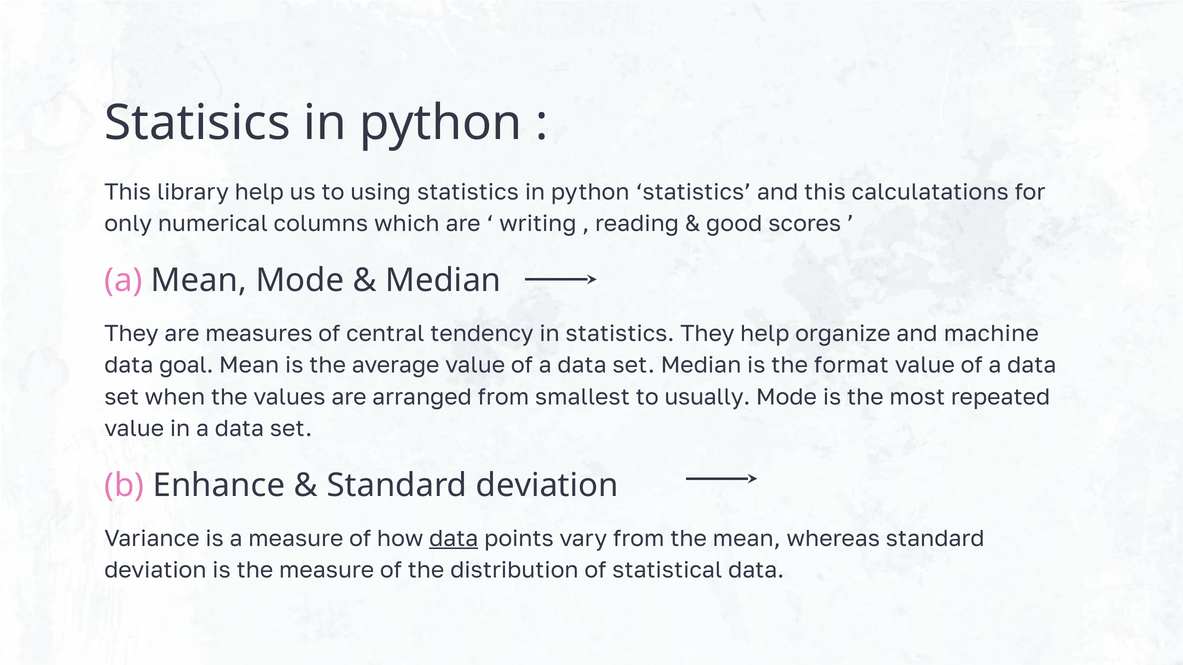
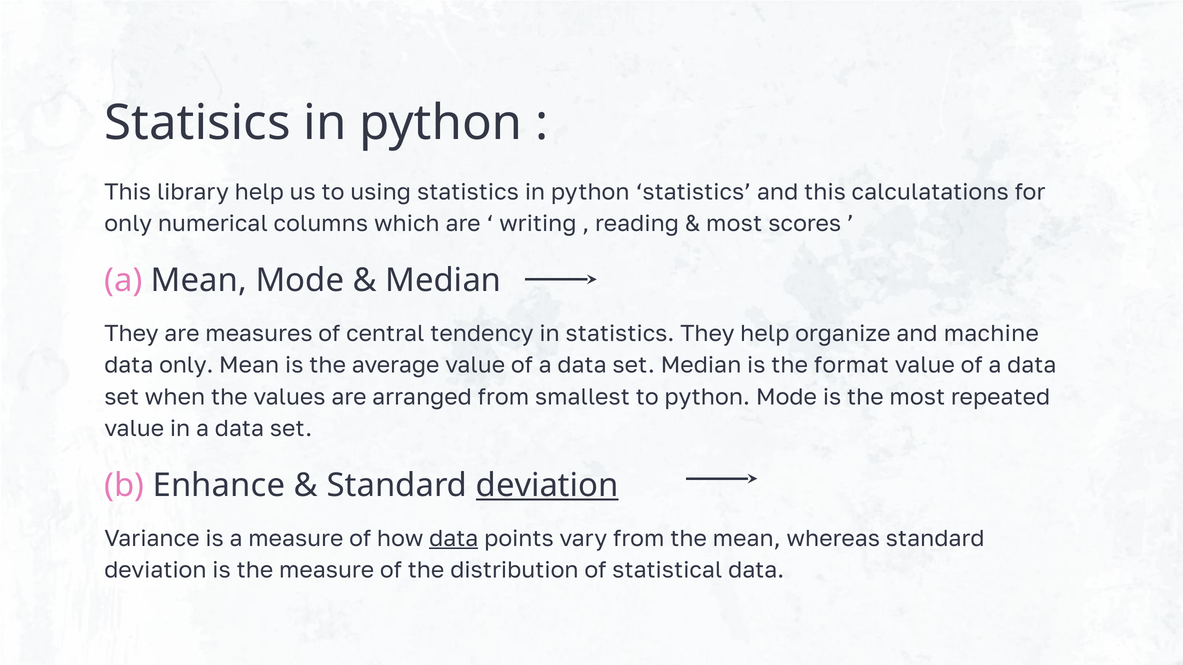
good: good -> most (734, 224)
data goal: goal -> only (186, 365)
to usually: usually -> python (707, 397)
deviation underline: none -> present (547, 485)
